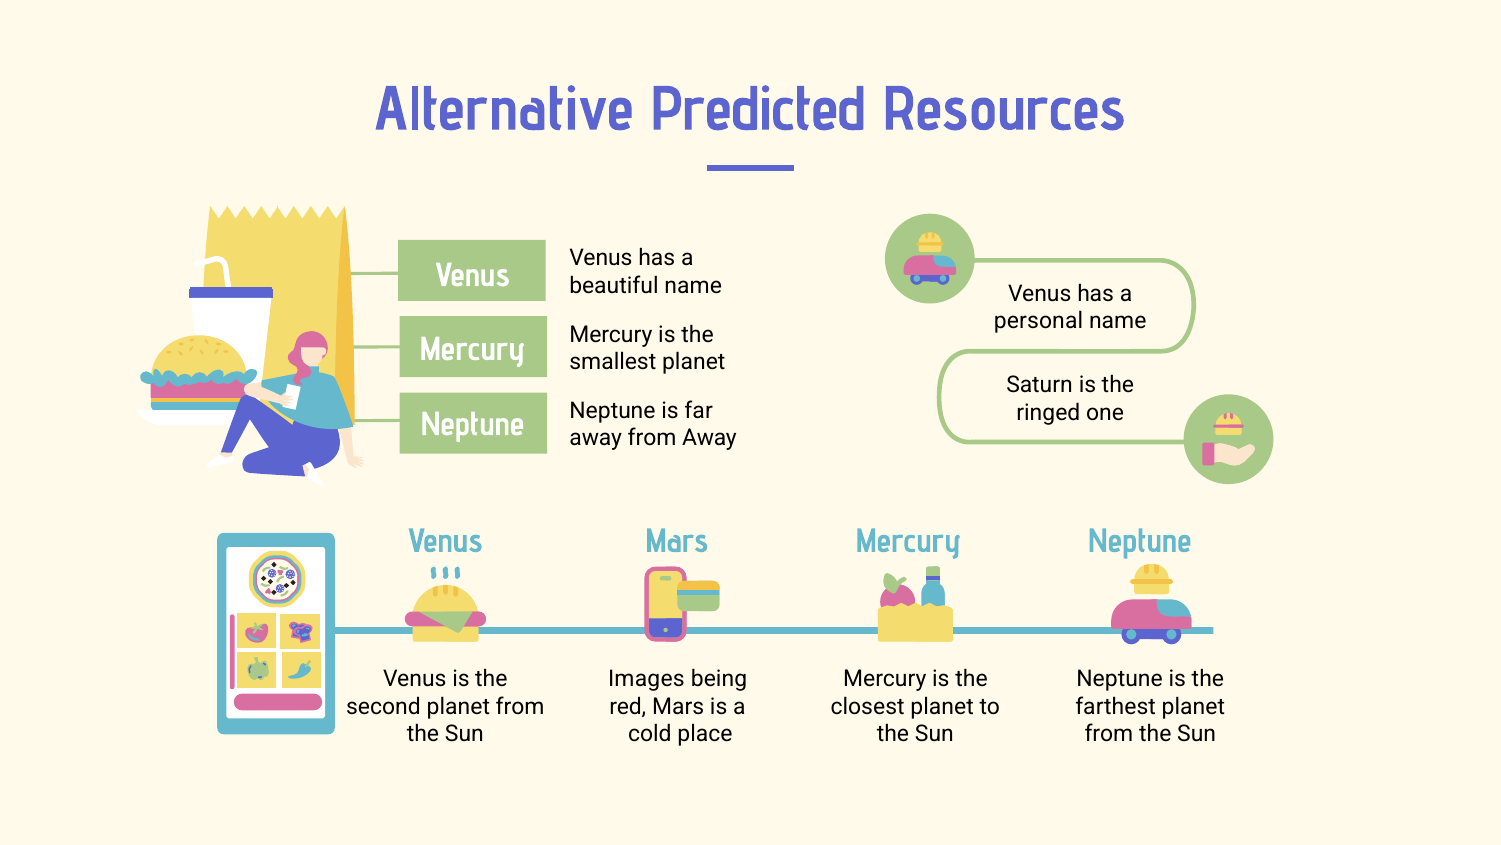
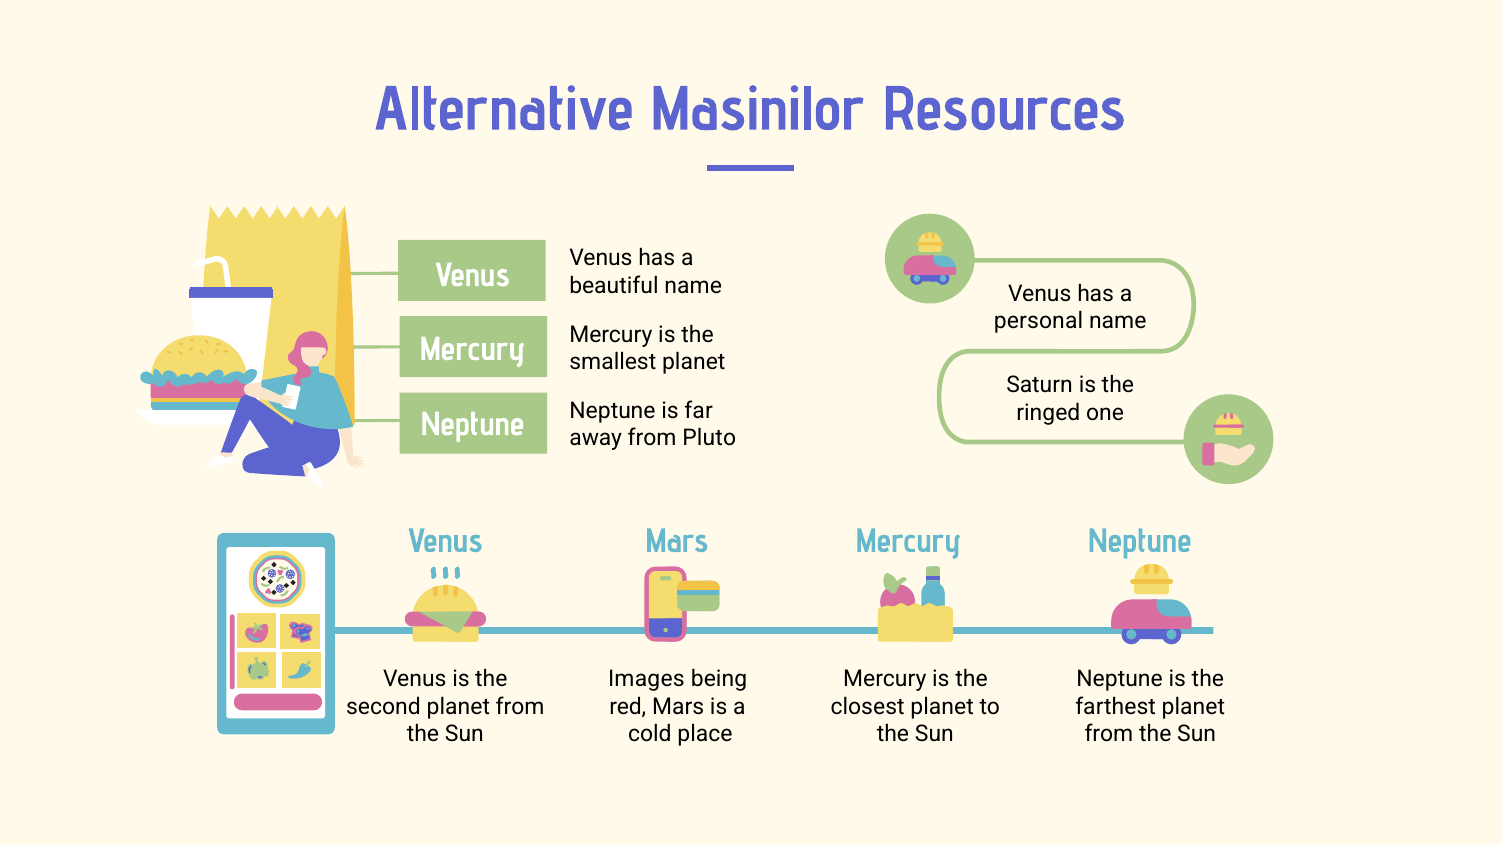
Predicted: Predicted -> Masinilor (758, 109)
from Away: Away -> Pluto (709, 438)
